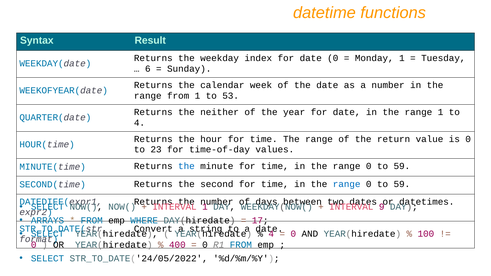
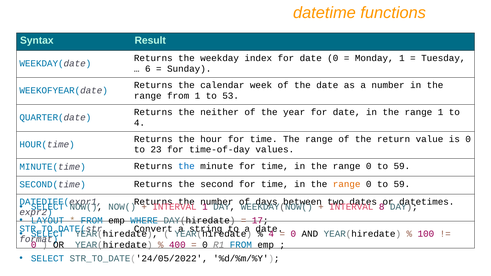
range colour: blue -> orange (347, 184)
9: 9 -> 8 (382, 207)
ARRAYS: ARRAYS -> LAYOUT (48, 220)
